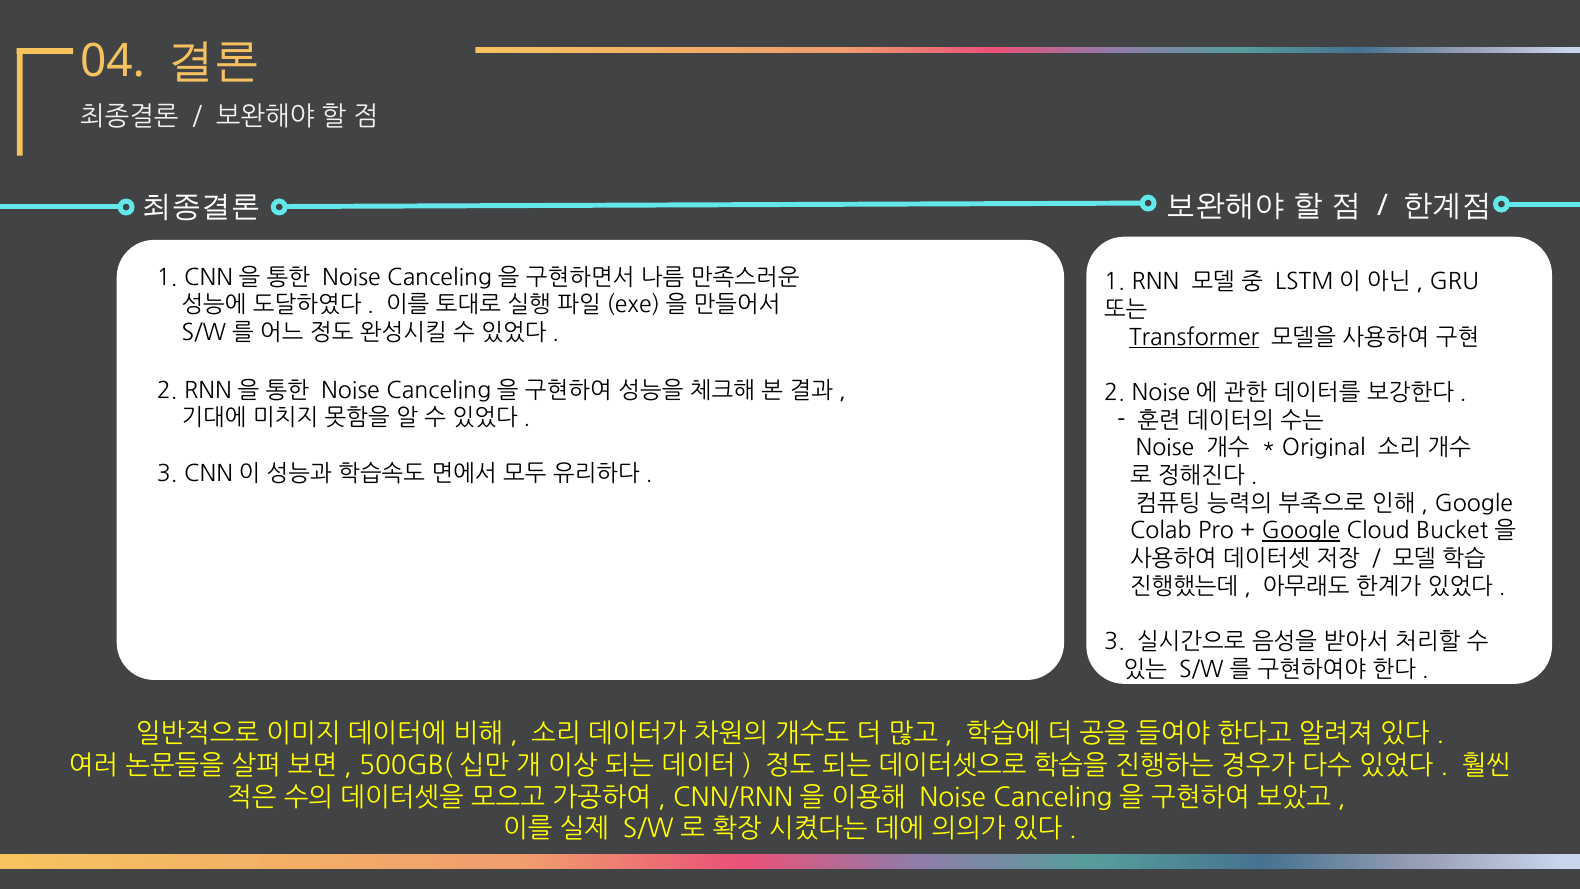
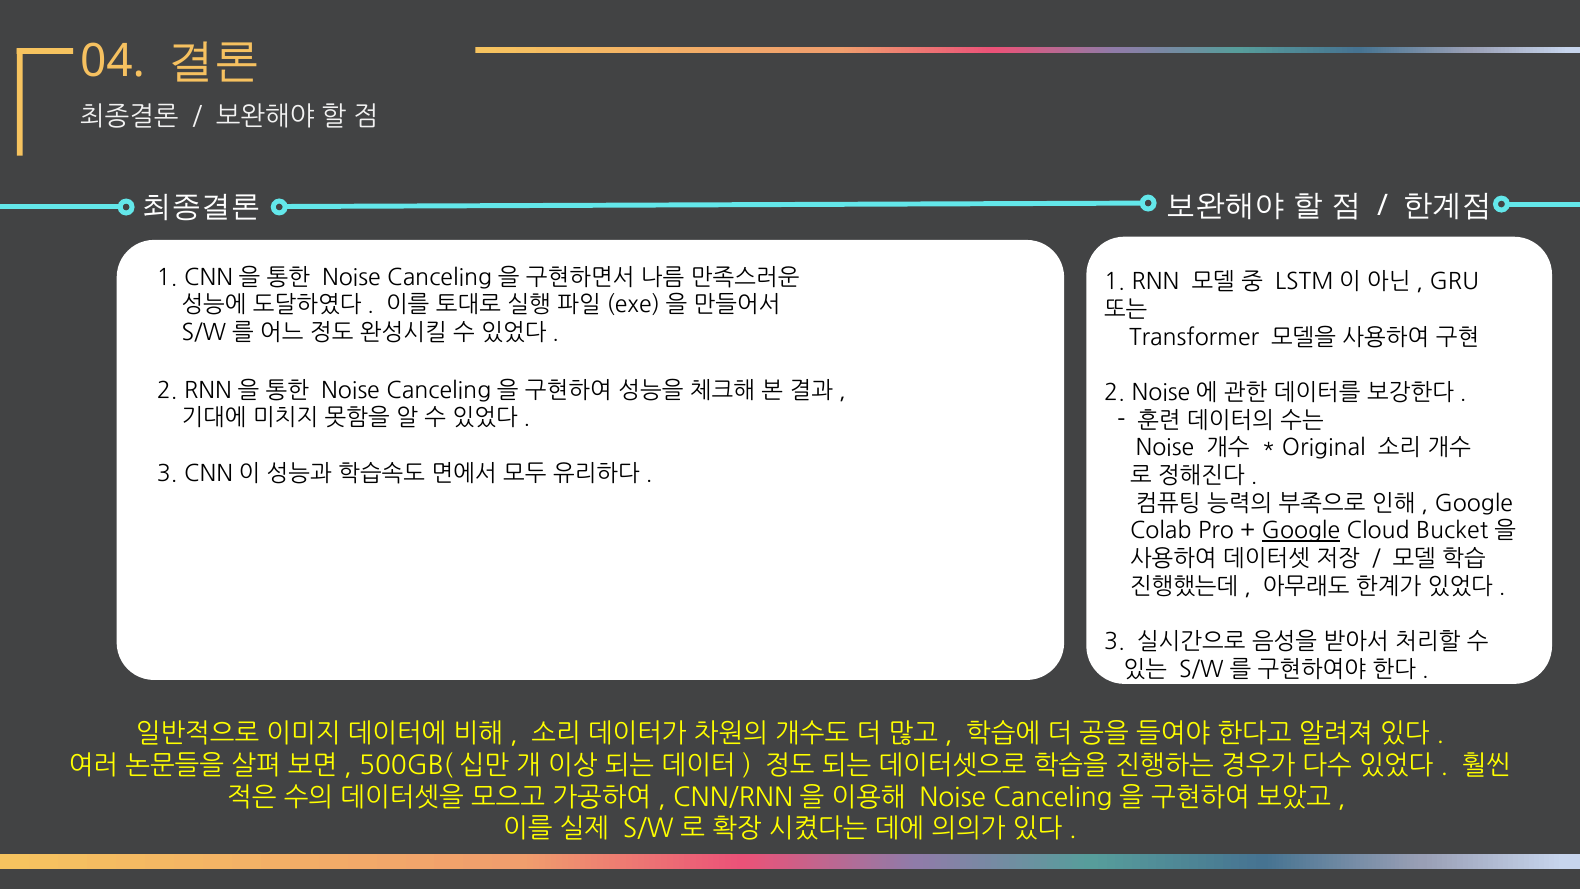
Transformer underline: present -> none (1194, 337)
